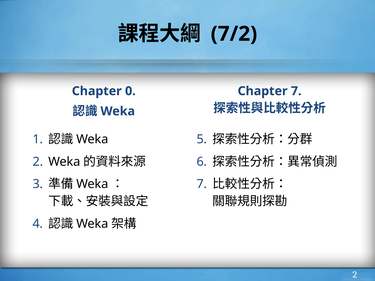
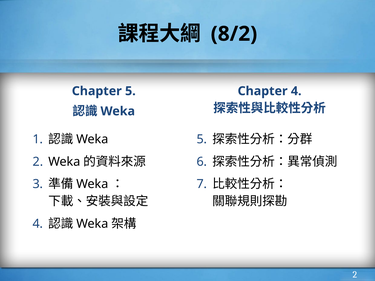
7/2: 7/2 -> 8/2 (234, 34)
Chapter 0: 0 -> 5 (130, 91)
Chapter 7: 7 -> 4 (296, 91)
